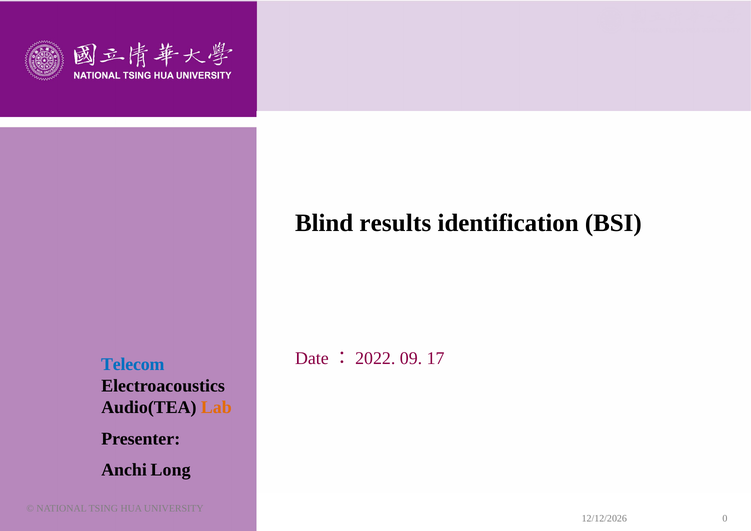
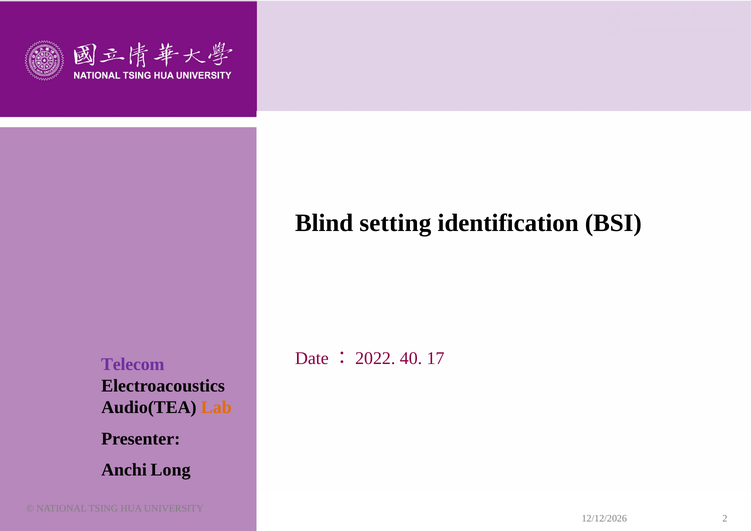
results: results -> setting (395, 223)
09: 09 -> 40 (411, 359)
Telecom colour: blue -> purple (133, 365)
0: 0 -> 2 (725, 518)
